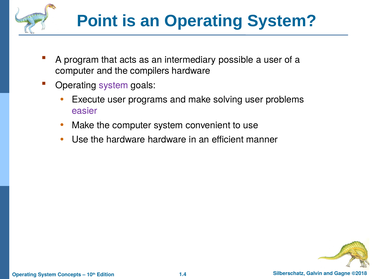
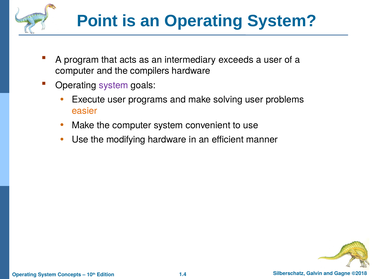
possible: possible -> exceeds (236, 60)
easier colour: purple -> orange (84, 111)
the hardware: hardware -> modifying (126, 140)
